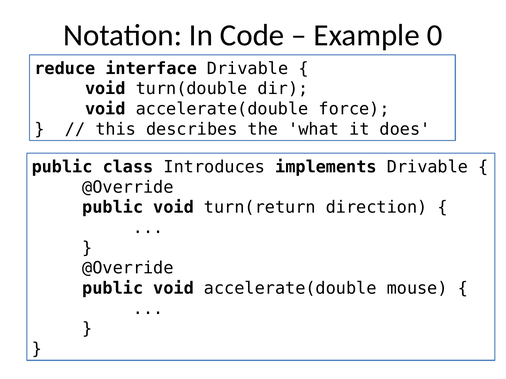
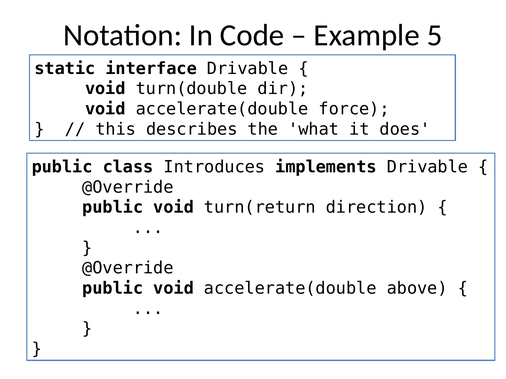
0: 0 -> 5 (435, 35)
reduce: reduce -> static (65, 69)
mouse: mouse -> above (417, 289)
